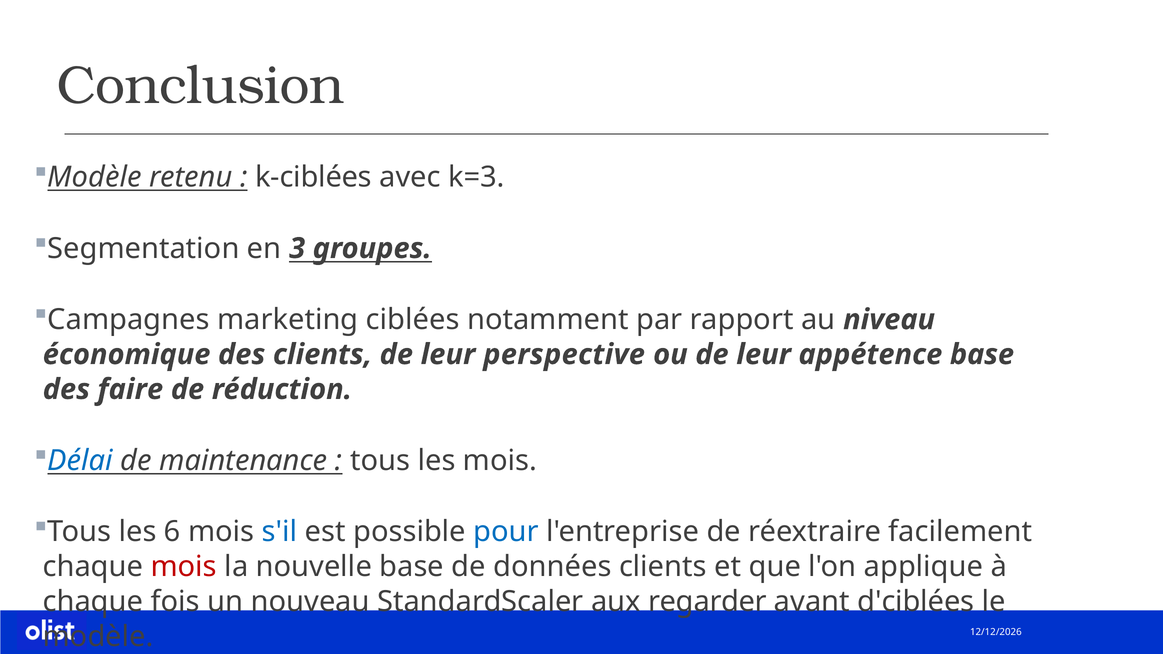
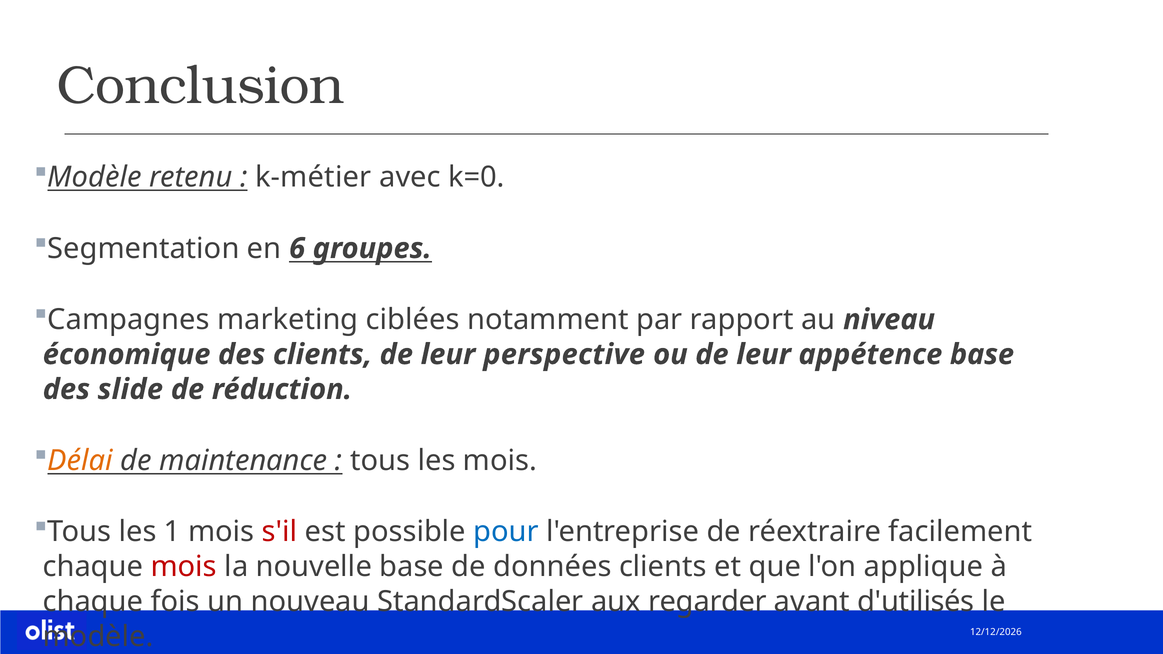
k-ciblées: k-ciblées -> k-métier (313, 177)
k=3: k=3 -> k=0 (476, 177)
3: 3 -> 6 (297, 249)
faire: faire -> slide (130, 390)
Délai colour: blue -> orange (80, 461)
6: 6 -> 1 (172, 532)
s'il colour: blue -> red (280, 532)
d'ciblées: d'ciblées -> d'utilisés (916, 602)
